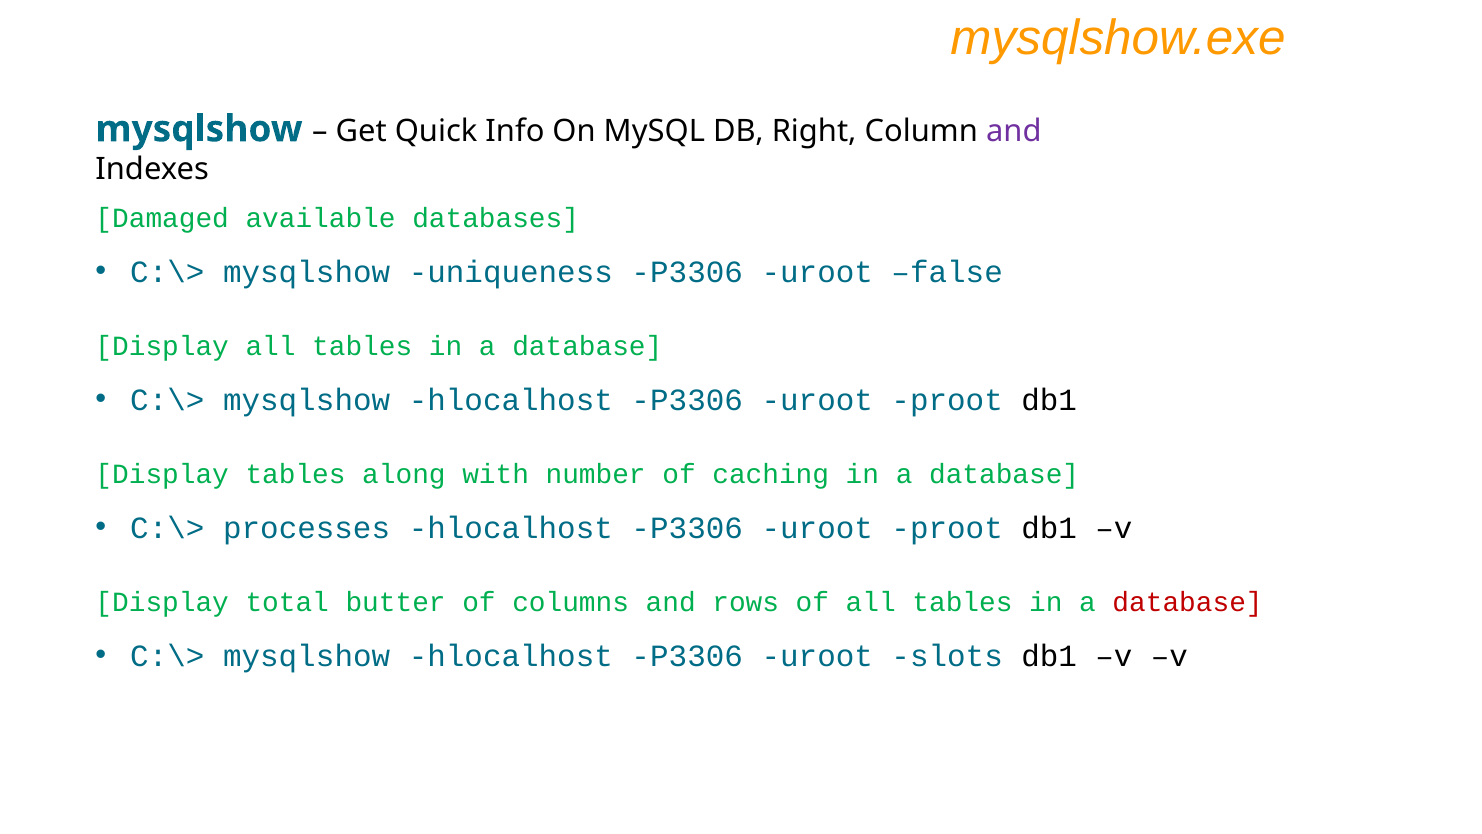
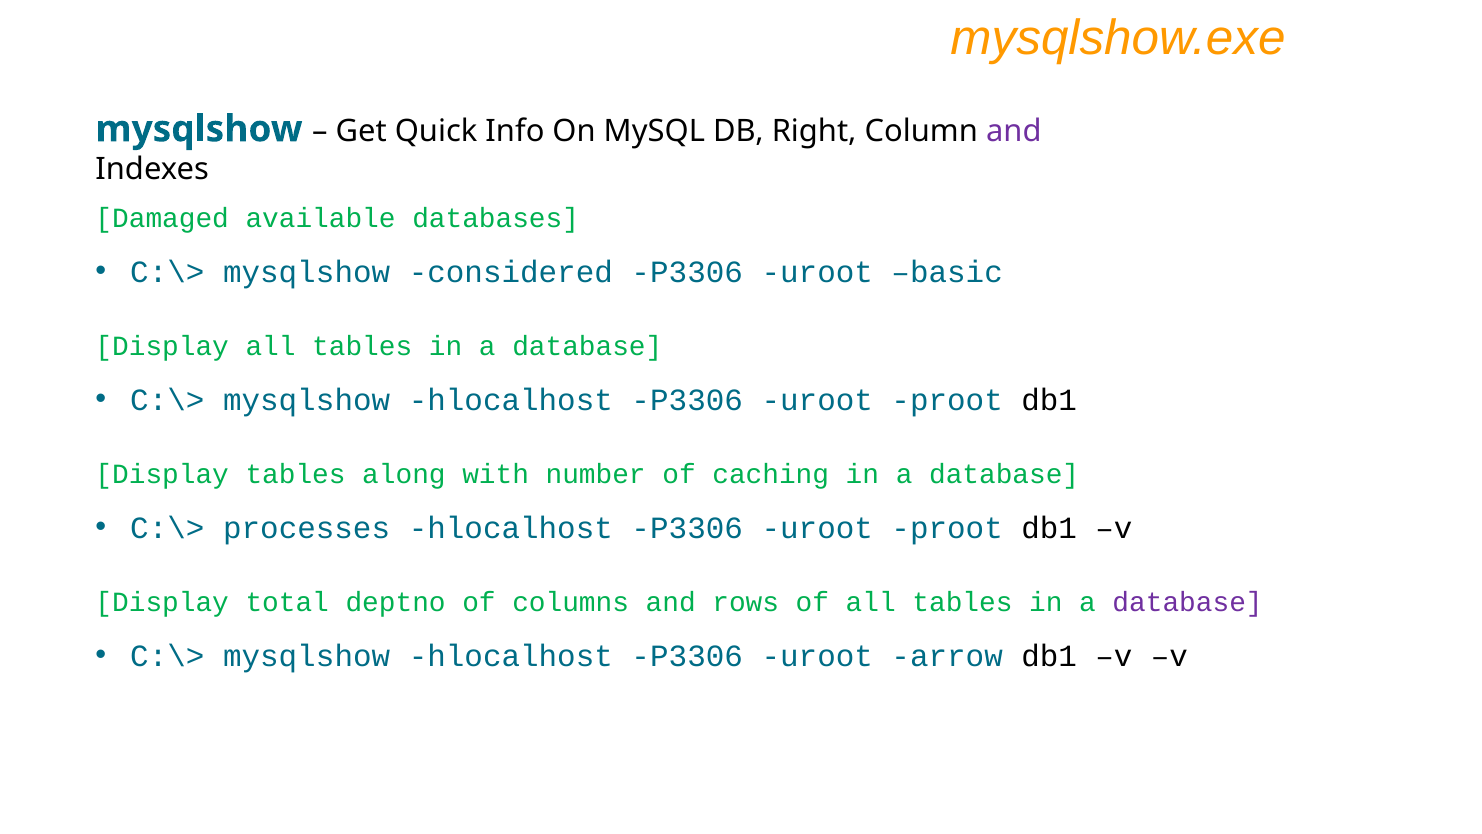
uniqueness: uniqueness -> considered (511, 272)
false: false -> basic (947, 272)
butter: butter -> deptno (396, 602)
database colour: red -> purple (1188, 602)
slots: slots -> arrow (947, 656)
